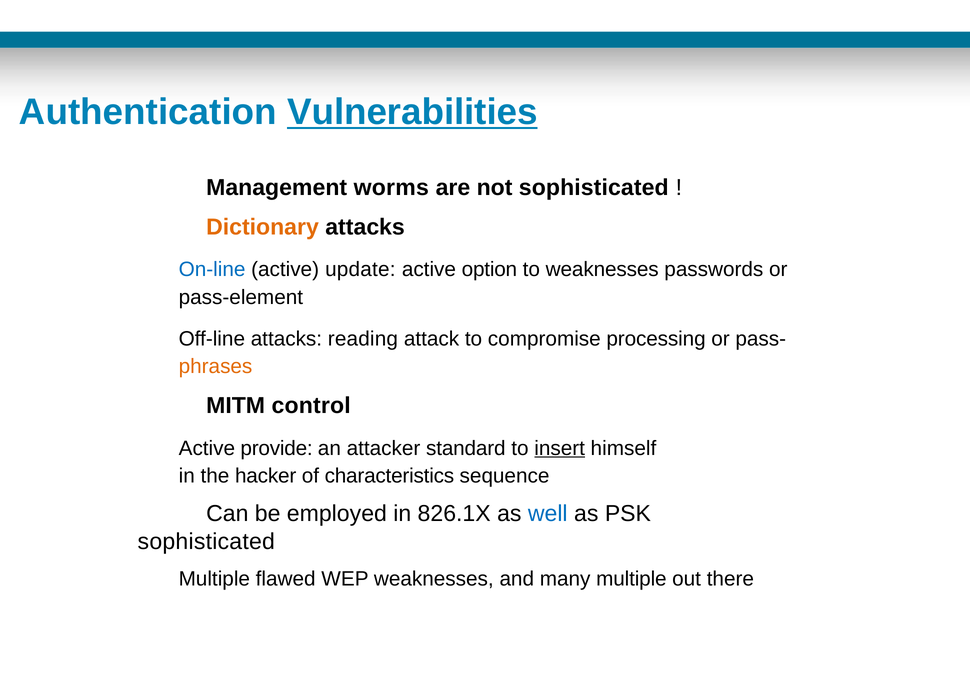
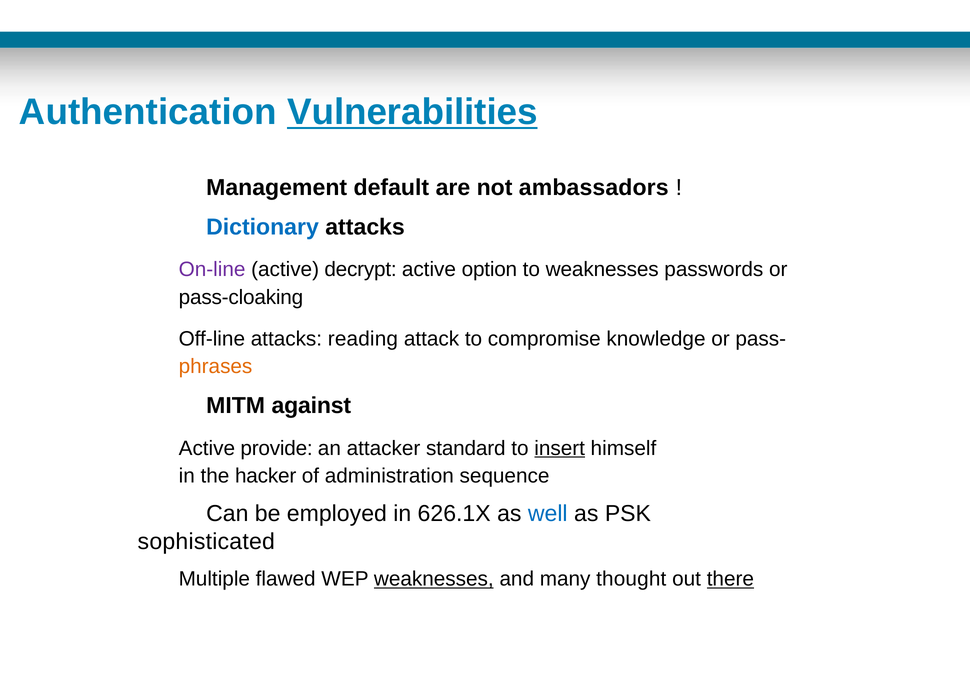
worms: worms -> default (391, 188)
not sophisticated: sophisticated -> ambassadors (594, 188)
Dictionary colour: orange -> blue (263, 227)
On-line colour: blue -> purple (212, 269)
update: update -> decrypt (361, 269)
pass-element: pass-element -> pass-cloaking (241, 297)
processing: processing -> knowledge (656, 338)
control: control -> against (311, 405)
characteristics: characteristics -> administration (389, 476)
826.1X: 826.1X -> 626.1X (454, 513)
weaknesses underline: none -> present (434, 579)
many multiple: multiple -> thought (631, 579)
there underline: none -> present (730, 579)
